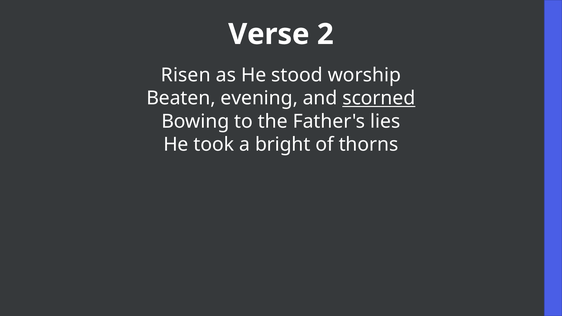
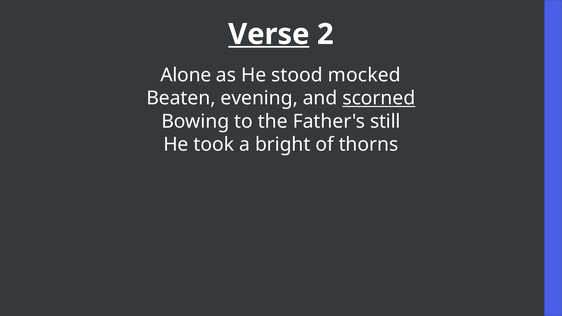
Verse underline: none -> present (269, 34)
Risen: Risen -> Alone (186, 75)
worship: worship -> mocked (364, 75)
lies: lies -> still (385, 121)
